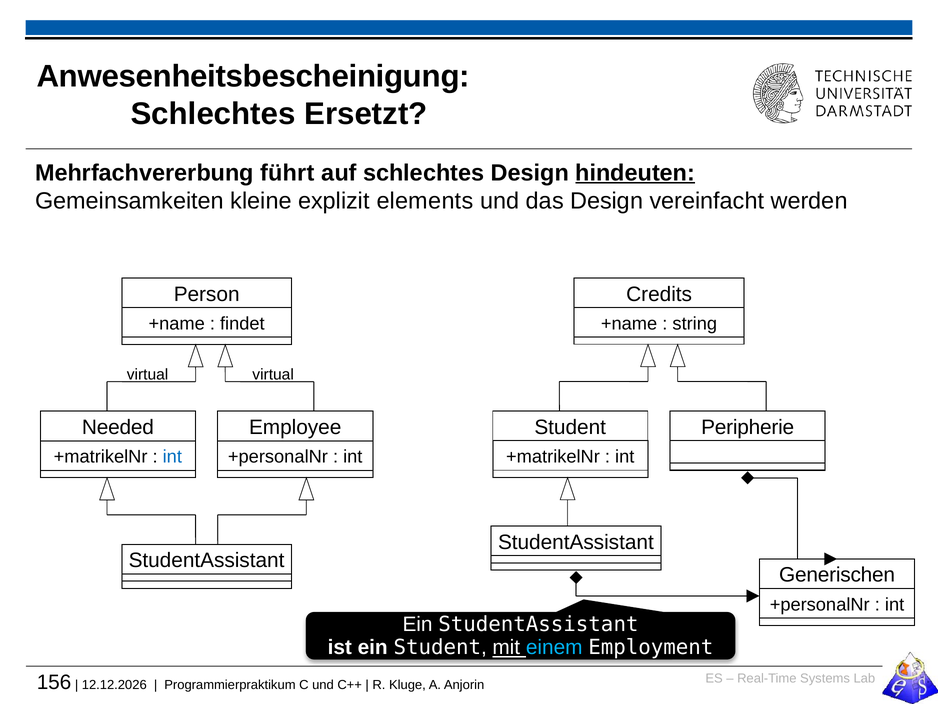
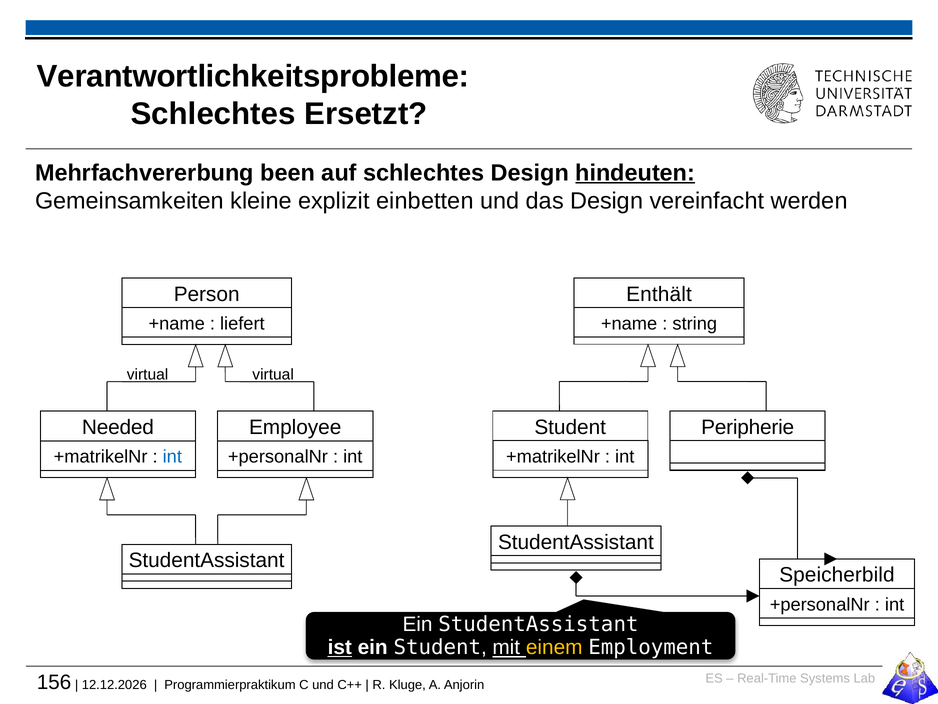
Anwesenheitsbescheinigung: Anwesenheitsbescheinigung -> Verantwortlichkeitsprobleme (253, 77)
führt: führt -> been (288, 173)
elements: elements -> einbetten (425, 201)
Credits: Credits -> Enthält (659, 294)
findet: findet -> liefert (242, 324)
Generischen: Generischen -> Speicherbild (837, 575)
ist underline: none -> present (340, 647)
einem colour: light blue -> yellow (554, 647)
